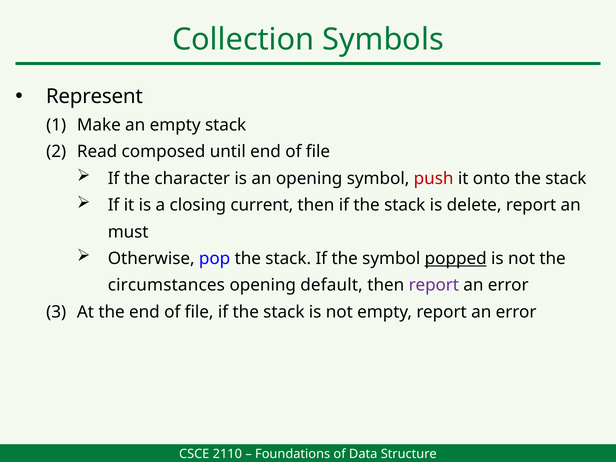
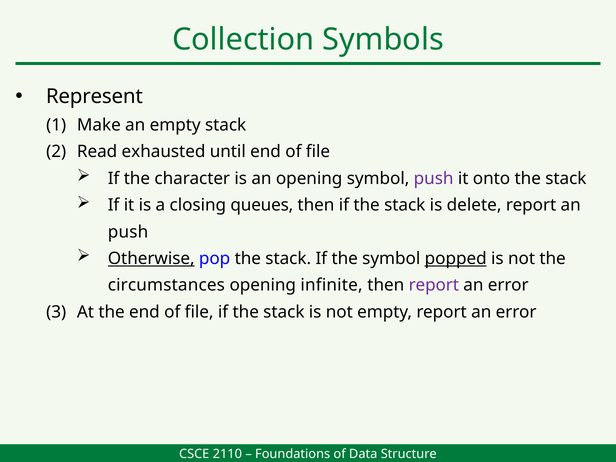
composed: composed -> exhausted (164, 152)
push colour: red -> purple (434, 178)
current: current -> queues (262, 205)
must: must -> push (128, 232)
Otherwise underline: none -> present (151, 259)
default: default -> infinite (332, 285)
